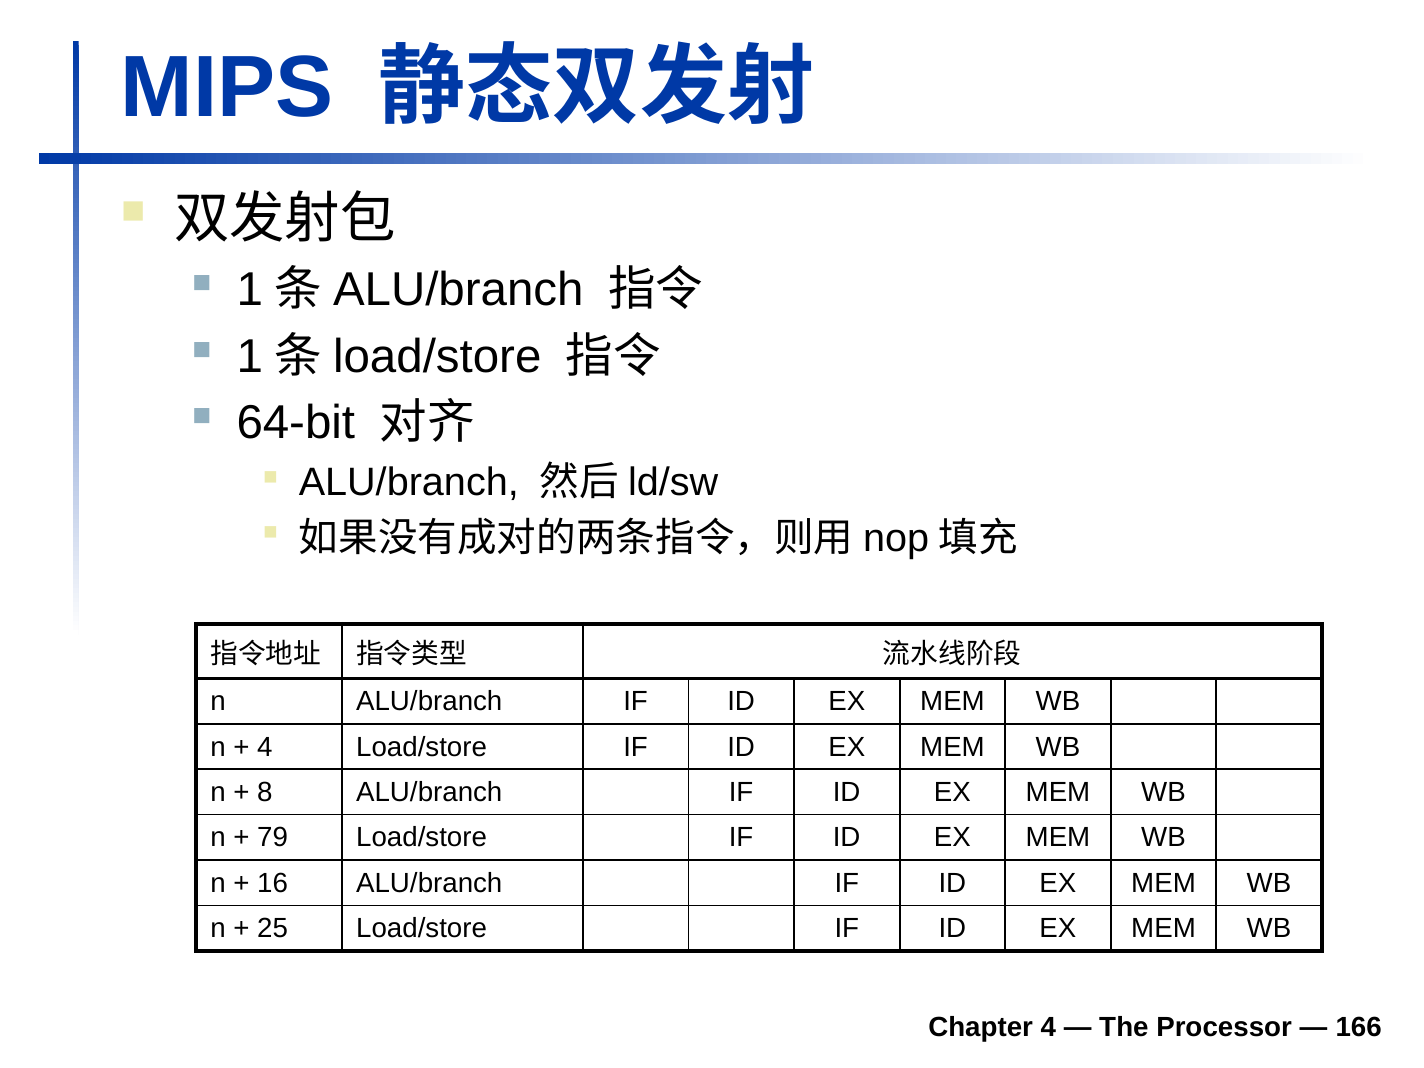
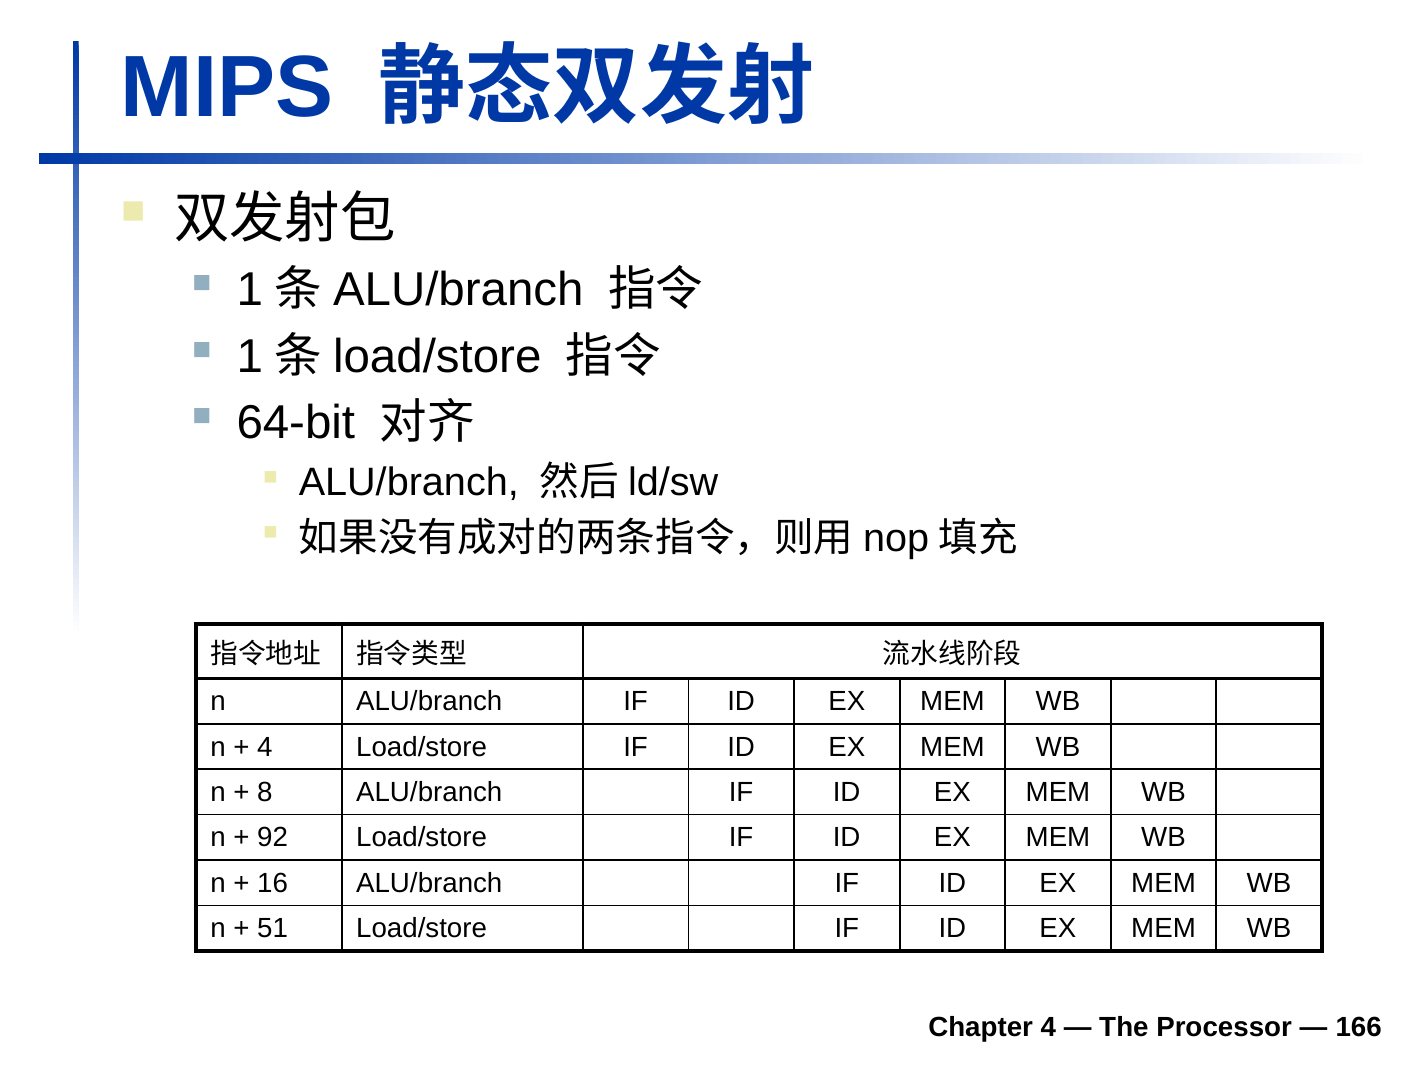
79: 79 -> 92 (273, 838)
25: 25 -> 51 (273, 929)
